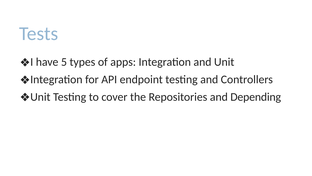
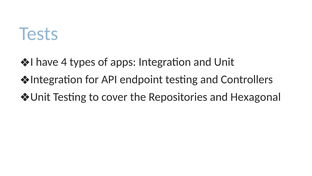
5: 5 -> 4 (64, 62)
Depending: Depending -> Hexagonal (256, 97)
